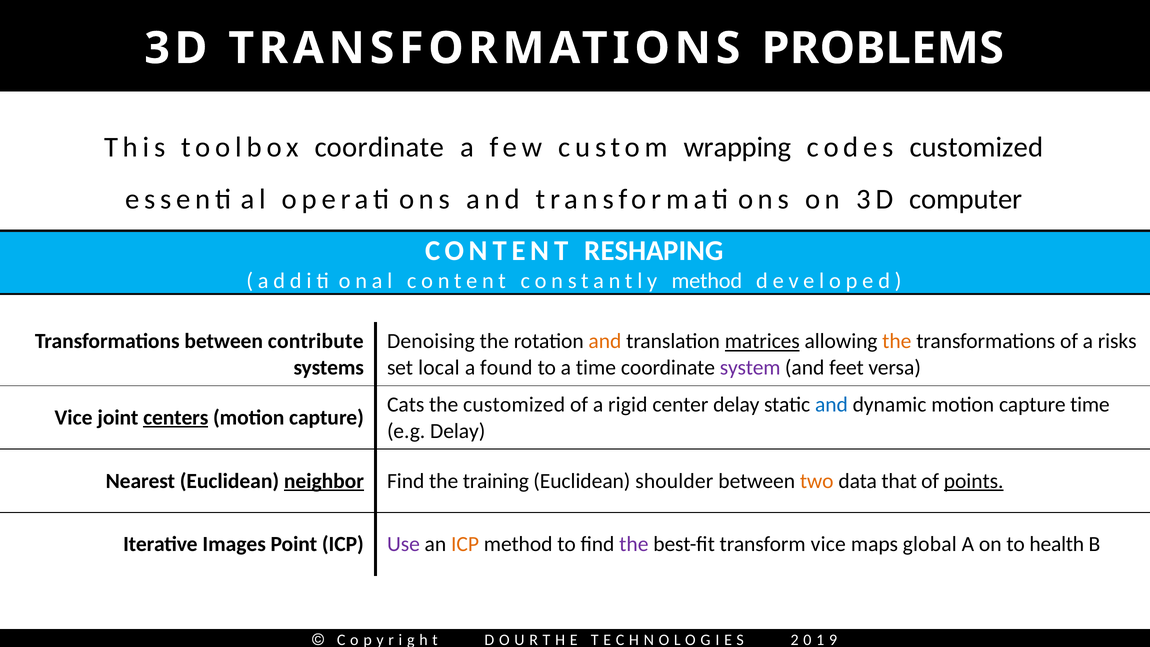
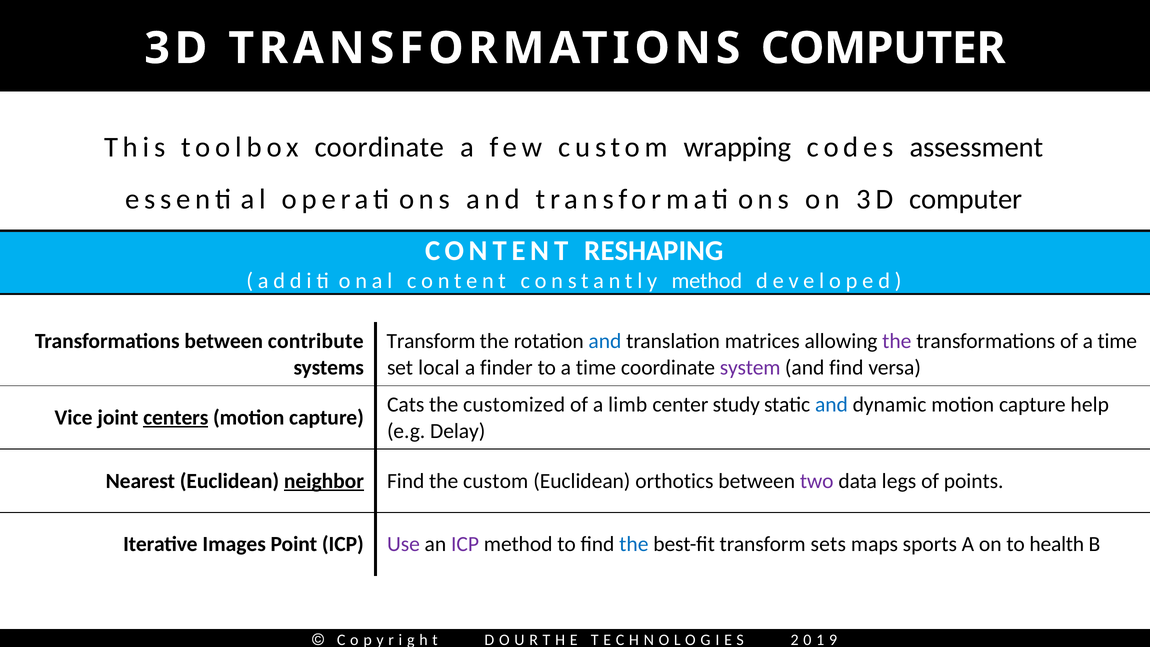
TRANSFORMATIONS PROBLEMS: PROBLEMS -> COMPUTER (883, 48)
codes customized: customized -> assessment (976, 147)
Denoising: Denoising -> Transform (431, 341)
and colour: orange -> blue (605, 341)
matrices underline: present -> none (762, 341)
the colour: orange -> purple (897, 341)
of a risks: risks -> time (1117, 341)
found: found -> finder (506, 368)
and feet: feet -> find (846, 368)
rigid: rigid -> limb (628, 405)
center delay: delay -> study (736, 405)
capture time: time -> help (1090, 405)
the training: training -> custom (496, 481)
shoulder: shoulder -> orthotics (674, 481)
two colour: orange -> purple (817, 481)
that: that -> legs (899, 481)
points underline: present -> none (974, 481)
ICP colour: orange -> purple (465, 544)
the colour: purple -> blue (634, 544)
transform vice: vice -> sets (828, 544)
global: global -> sports (930, 544)
